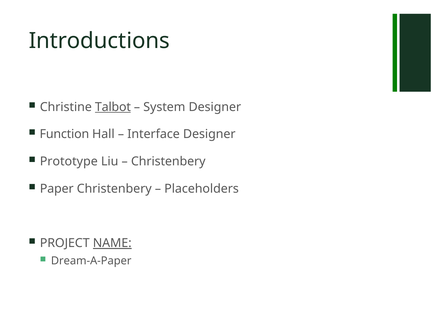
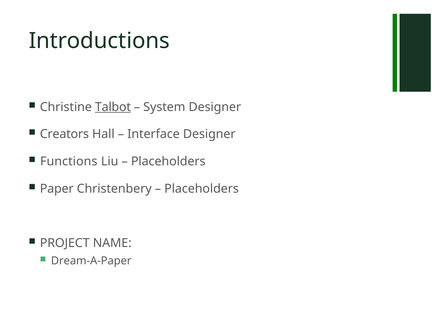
Function: Function -> Creators (64, 134)
Prototype: Prototype -> Functions (69, 161)
Christenbery: Christenbery -> Placeholders (168, 161)
NAME underline: present -> none (112, 243)
